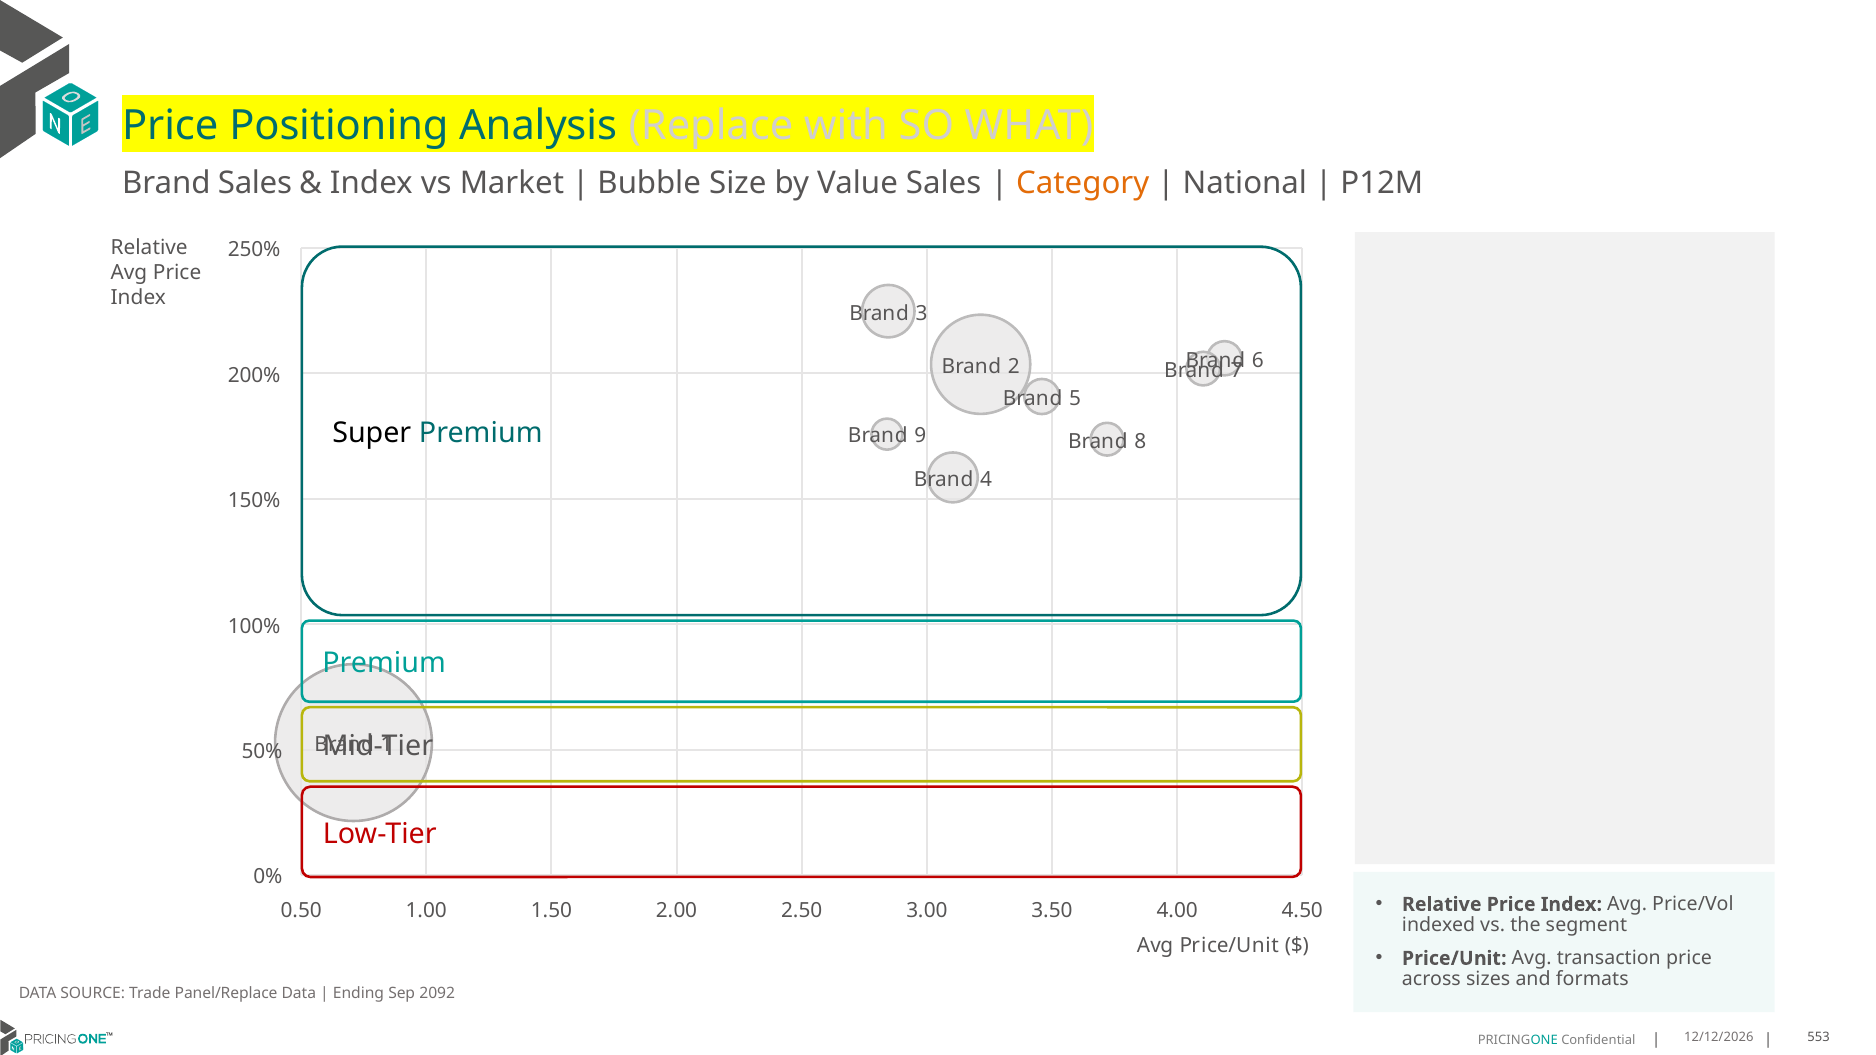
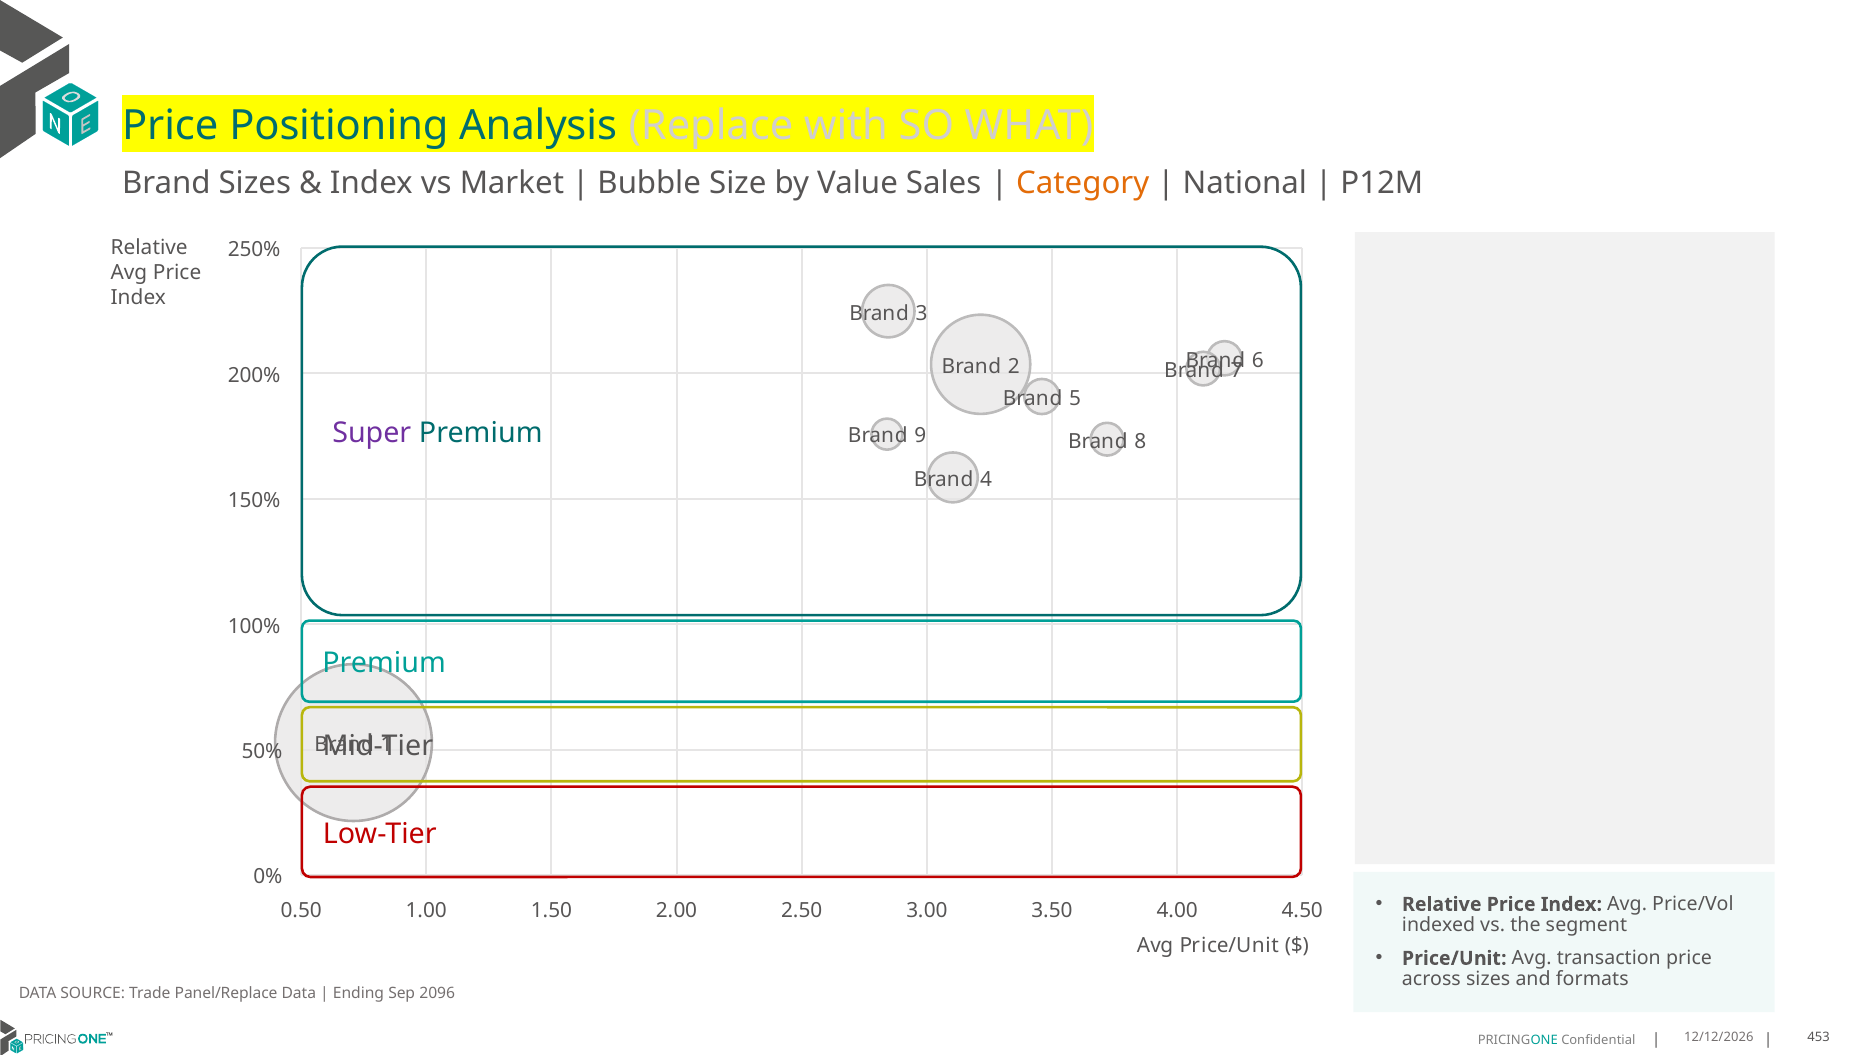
Brand Sales: Sales -> Sizes (255, 183)
Super colour: black -> purple (372, 433)
2092: 2092 -> 2096 (437, 994)
553: 553 -> 453 (1819, 1038)
